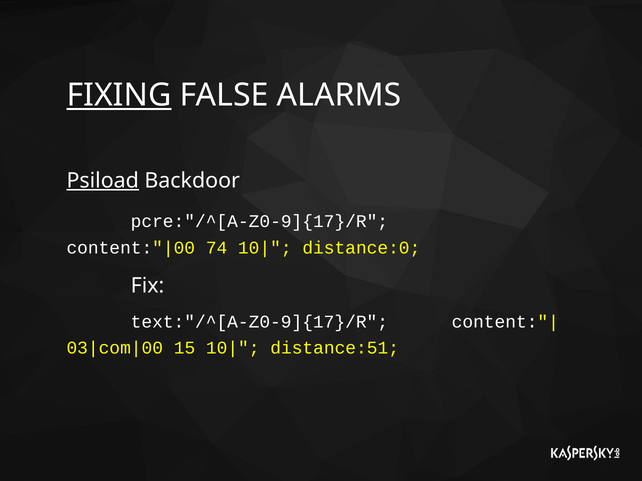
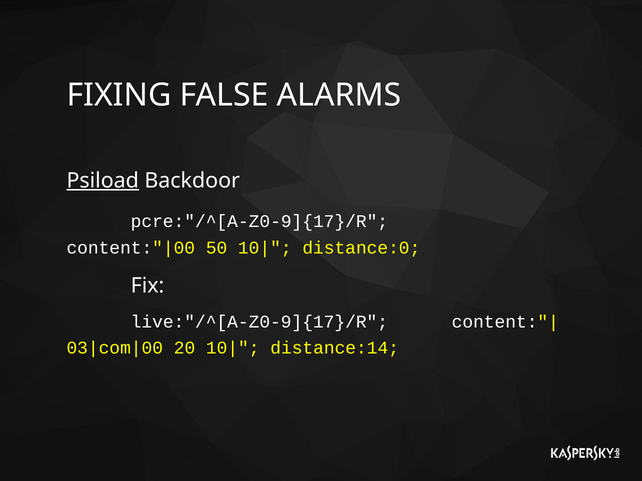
FIXING underline: present -> none (119, 95)
74: 74 -> 50 (217, 248)
text:"/^[A-Z0-9]{17}/R: text:"/^[A-Z0-9]{17}/R -> live:"/^[A-Z0-9]{17}/R (259, 322)
15: 15 -> 20 (185, 348)
distance:51: distance:51 -> distance:14 (335, 348)
